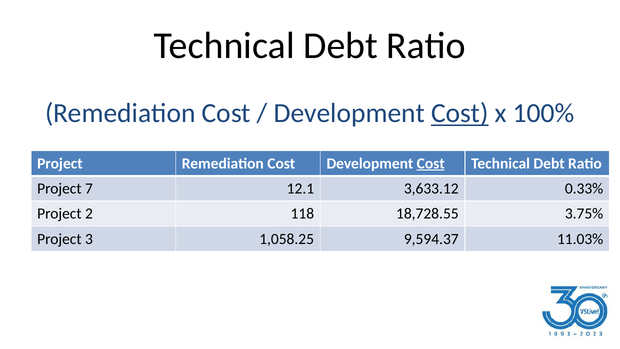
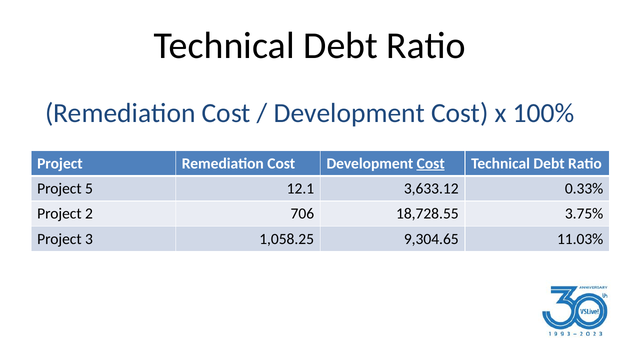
Cost underline: present -> none (460, 113)
7: 7 -> 5 (89, 189)
118: 118 -> 706 (302, 214)
9,594.37: 9,594.37 -> 9,304.65 (431, 239)
